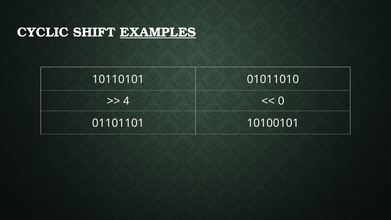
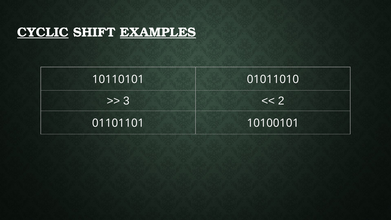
CYCLIC underline: none -> present (43, 32)
4: 4 -> 3 (126, 101)
0: 0 -> 2 (281, 101)
